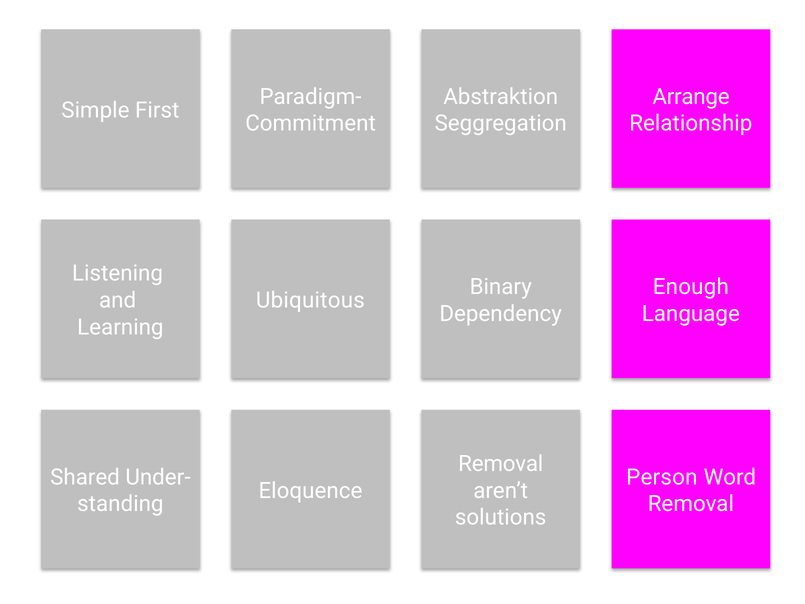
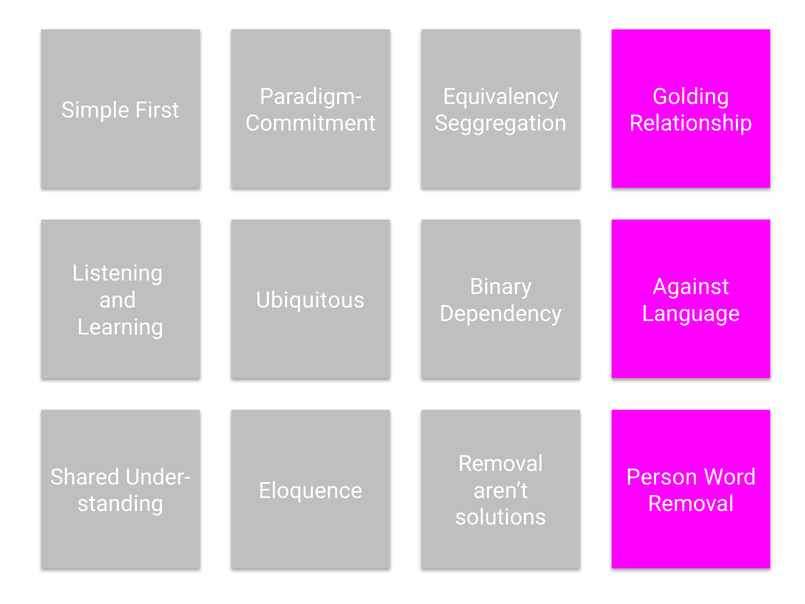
Abstraktion: Abstraktion -> Equivalency (501, 97)
Arrange: Arrange -> Golding (691, 97)
Enough: Enough -> Against (691, 287)
